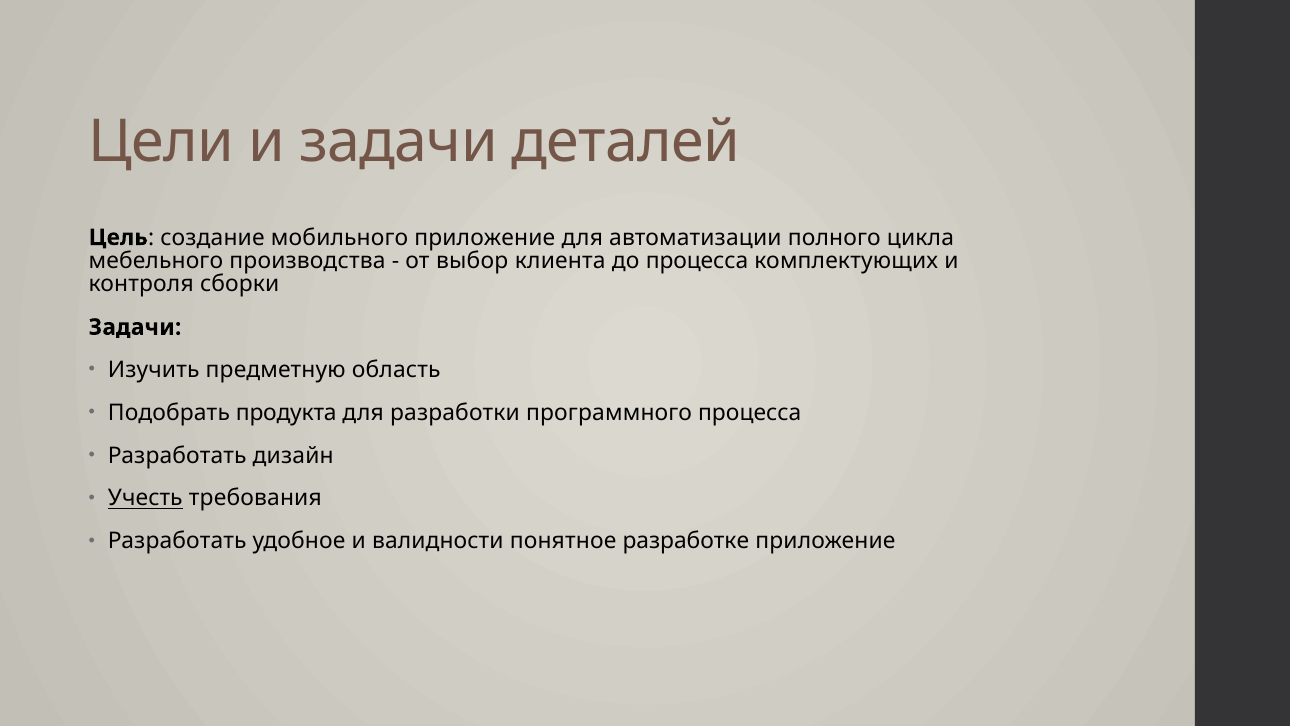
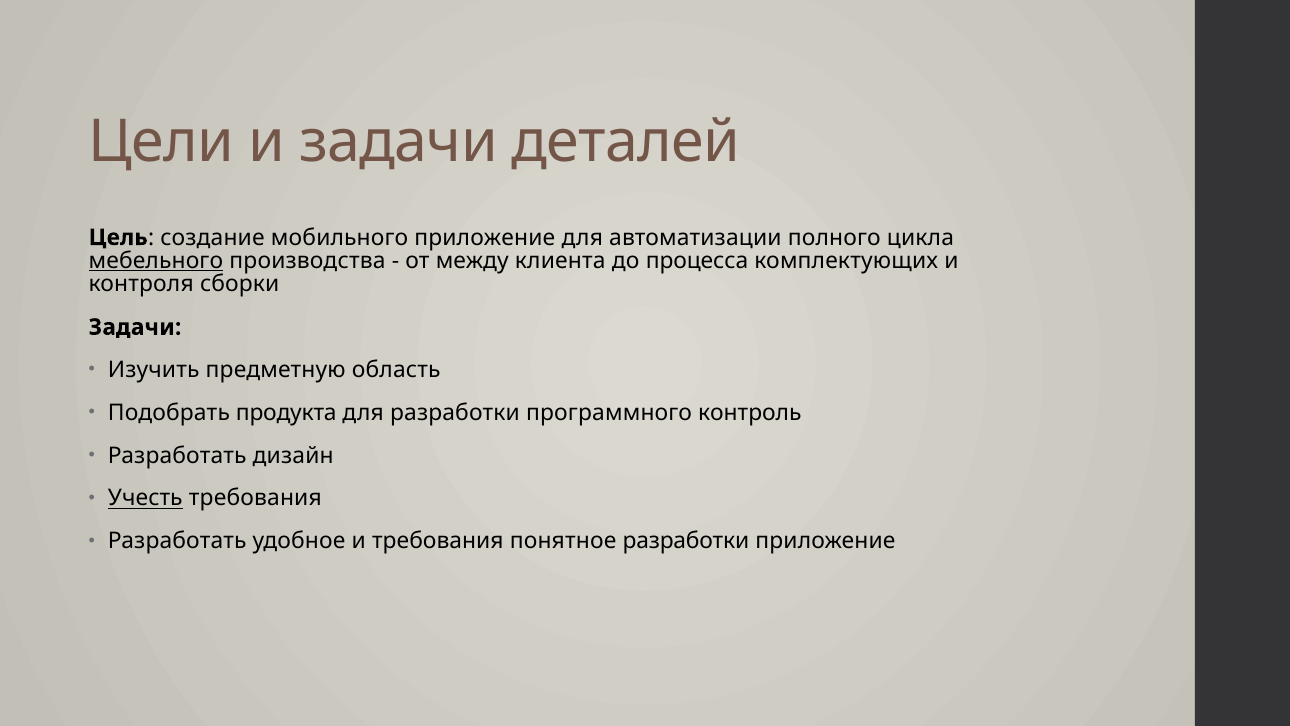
мебельного underline: none -> present (156, 261)
выбор: выбор -> между (472, 261)
программного процесса: процесса -> контроль (750, 413)
и валидности: валидности -> требования (438, 541)
понятное разработке: разработке -> разработки (686, 541)
